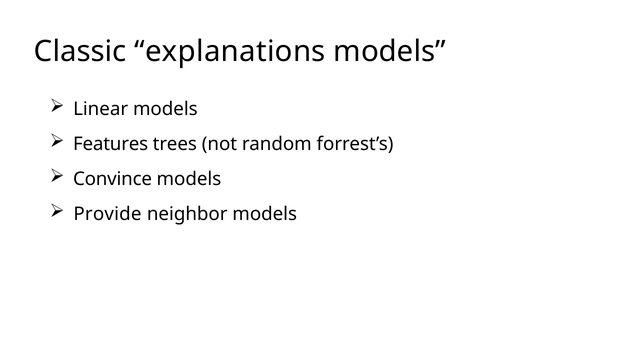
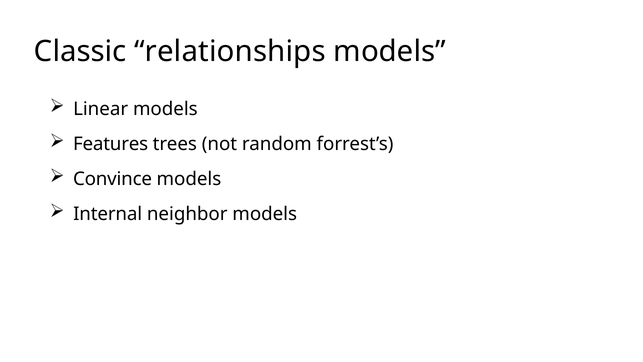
explanations: explanations -> relationships (230, 52)
Provide: Provide -> Internal (108, 214)
